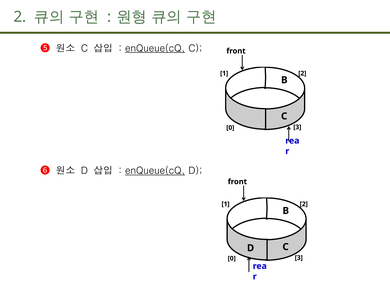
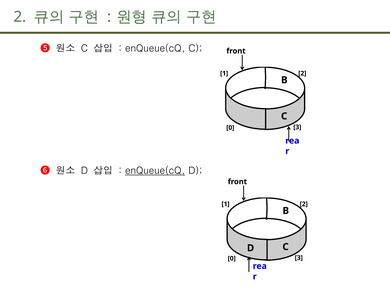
enQueue(cQ underline: present -> none (155, 48)
